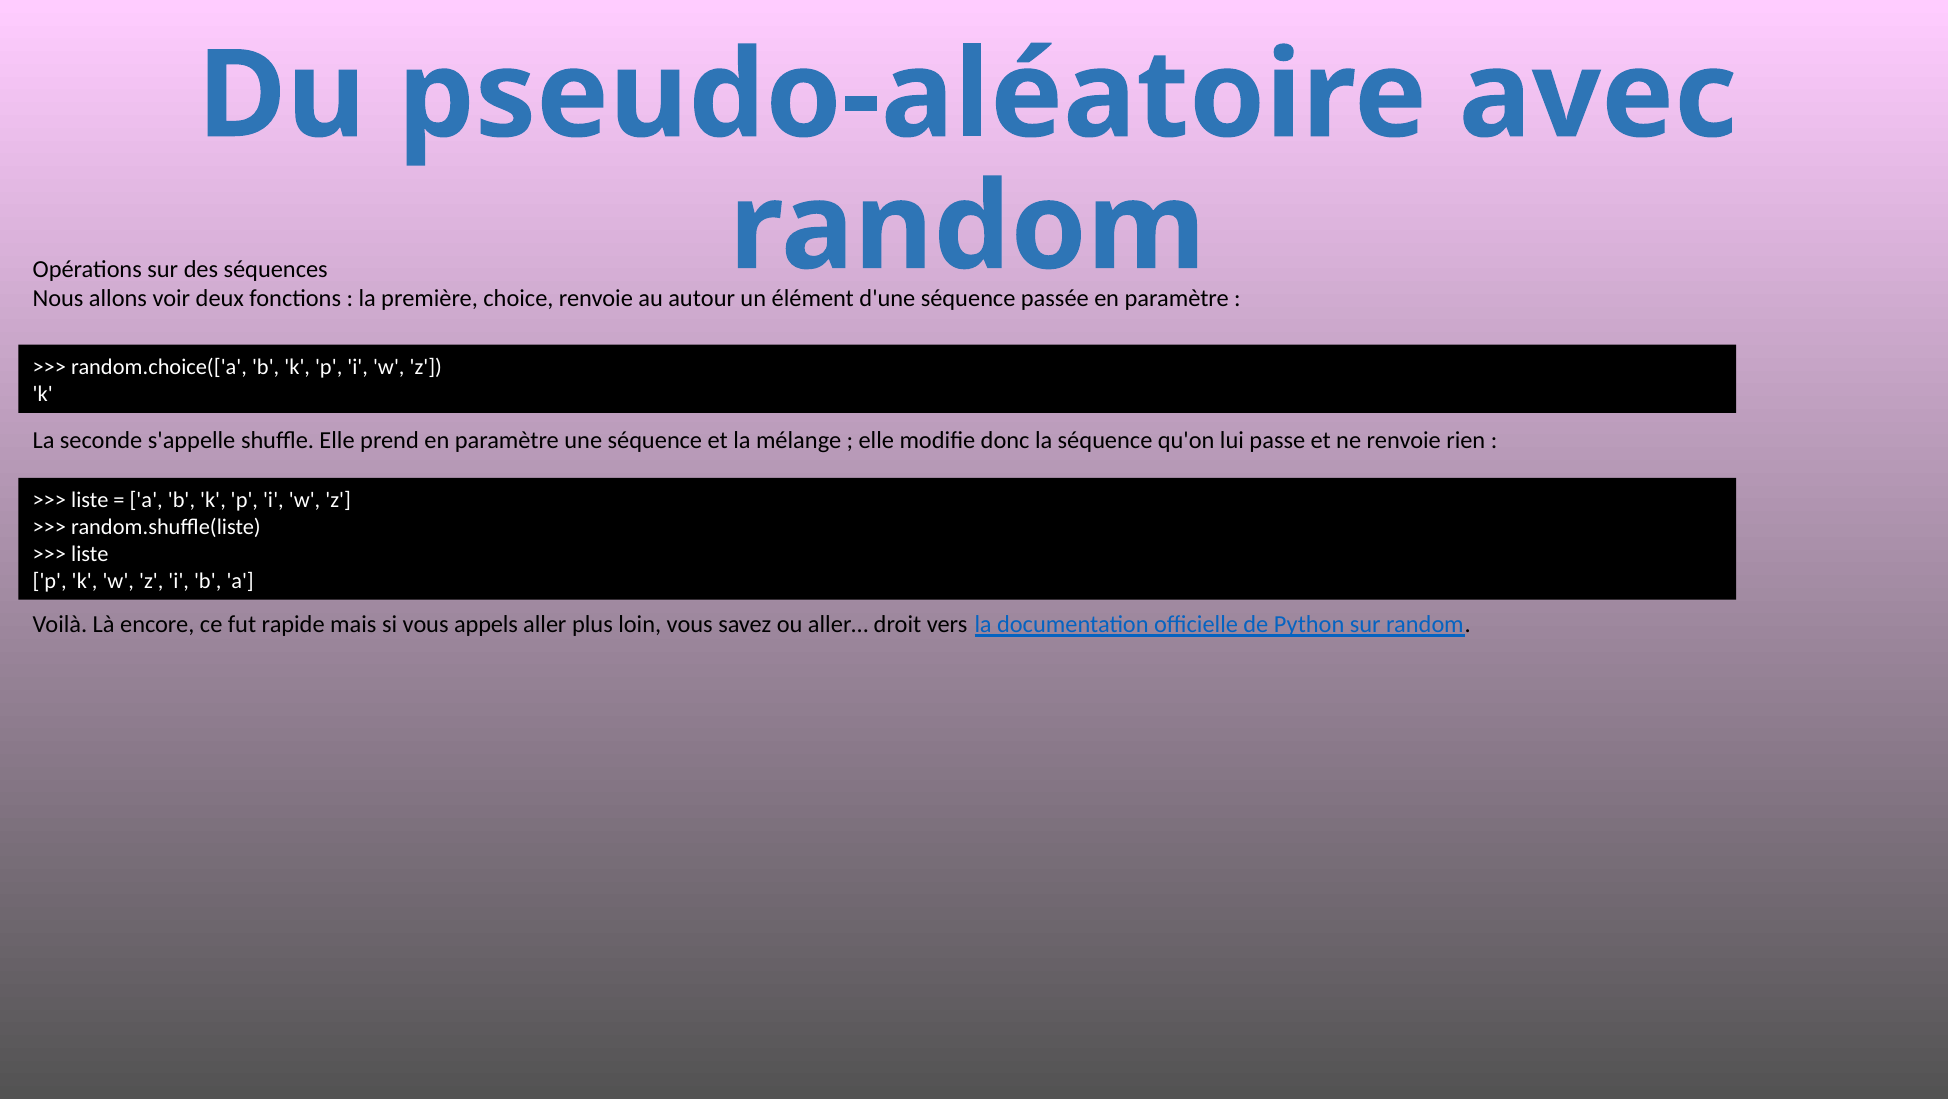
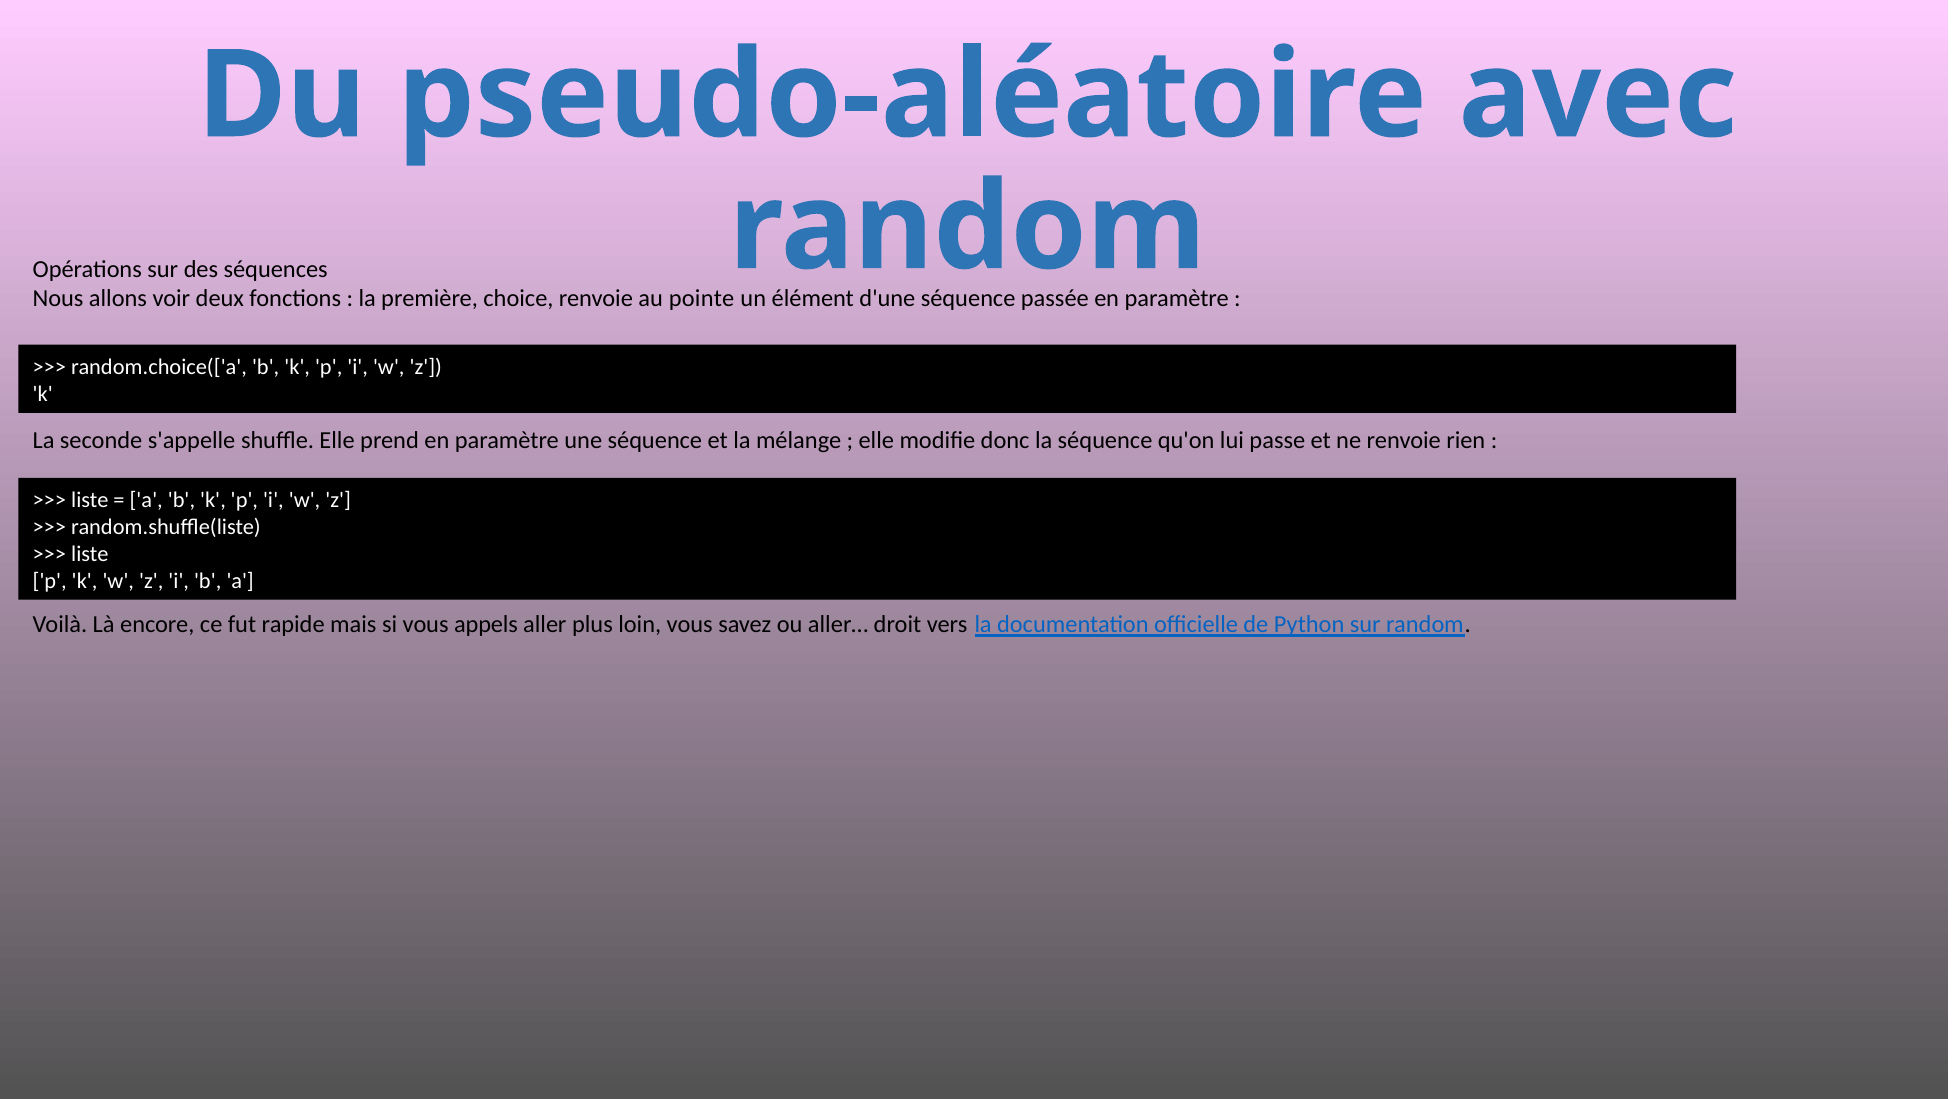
autour: autour -> pointe (702, 299)
